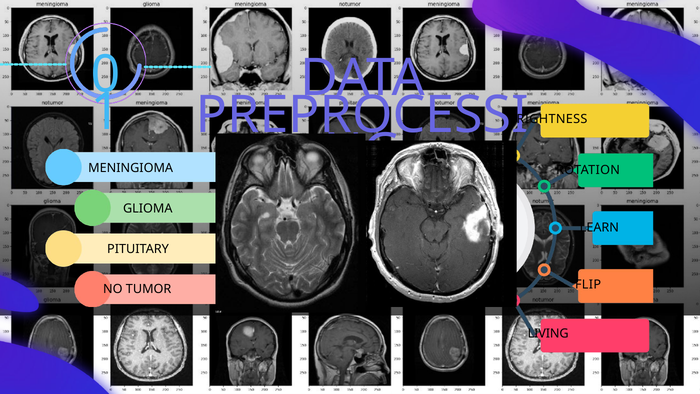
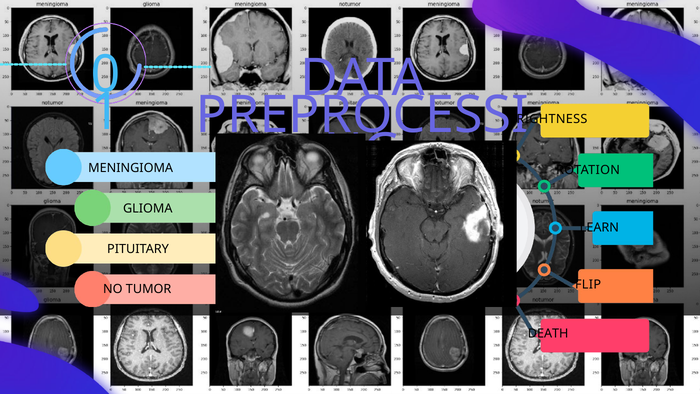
LIVING: LIVING -> DEATH (548, 334)
